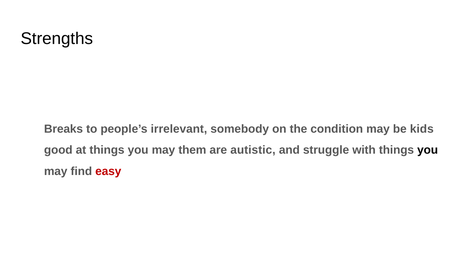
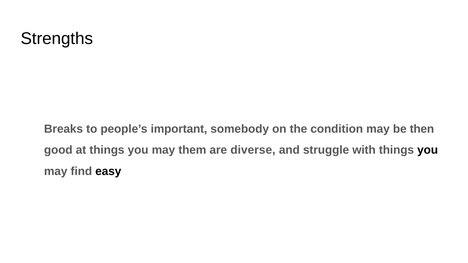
irrelevant: irrelevant -> important (179, 129)
kids: kids -> then (422, 129)
autistic: autistic -> diverse (253, 150)
easy colour: red -> black (108, 171)
